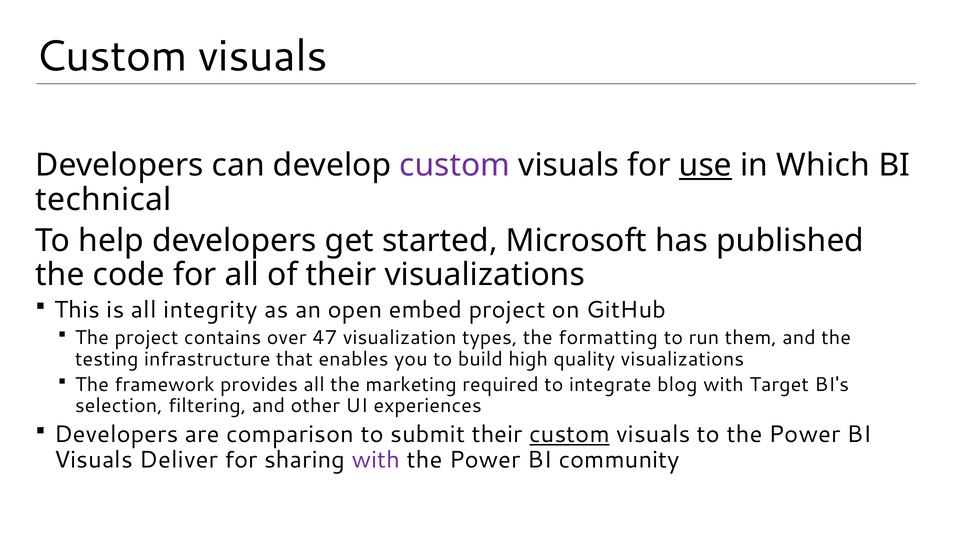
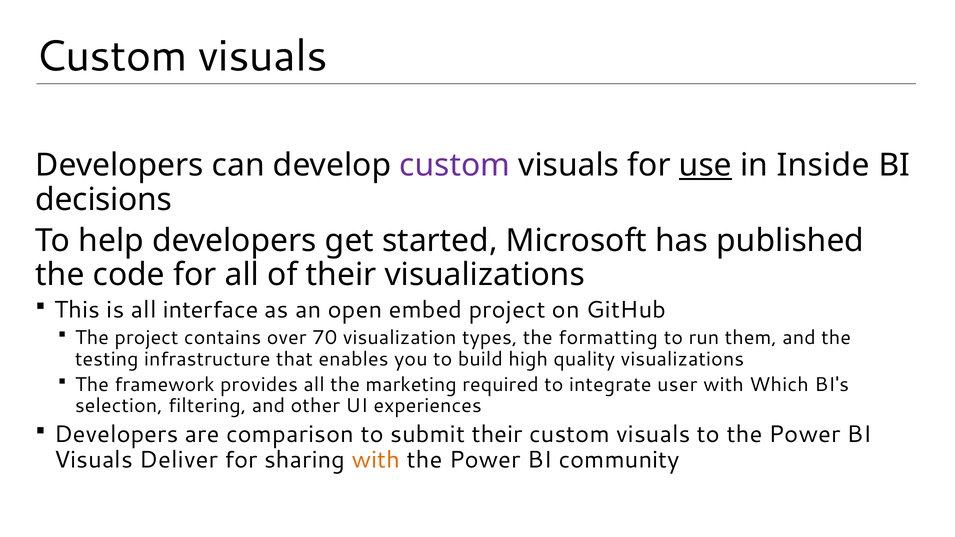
Which: Which -> Inside (823, 166)
technical: technical -> decisions (104, 200)
integrity: integrity -> interface (211, 310)
47: 47 -> 70 (325, 338)
blog: blog -> user (677, 385)
Target: Target -> Which (779, 385)
custom underline: present -> none (570, 434)
with colour: purple -> orange (376, 460)
